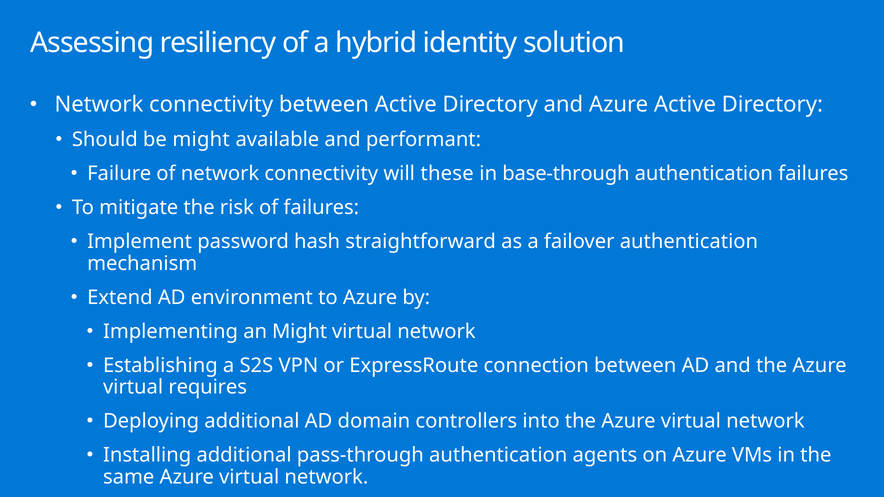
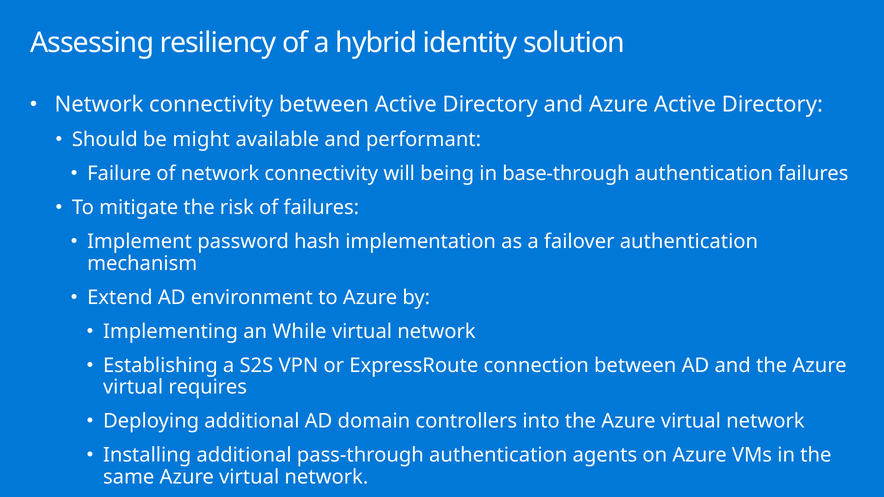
these: these -> being (447, 174)
straightforward: straightforward -> implementation (421, 242)
an Might: Might -> While (299, 332)
